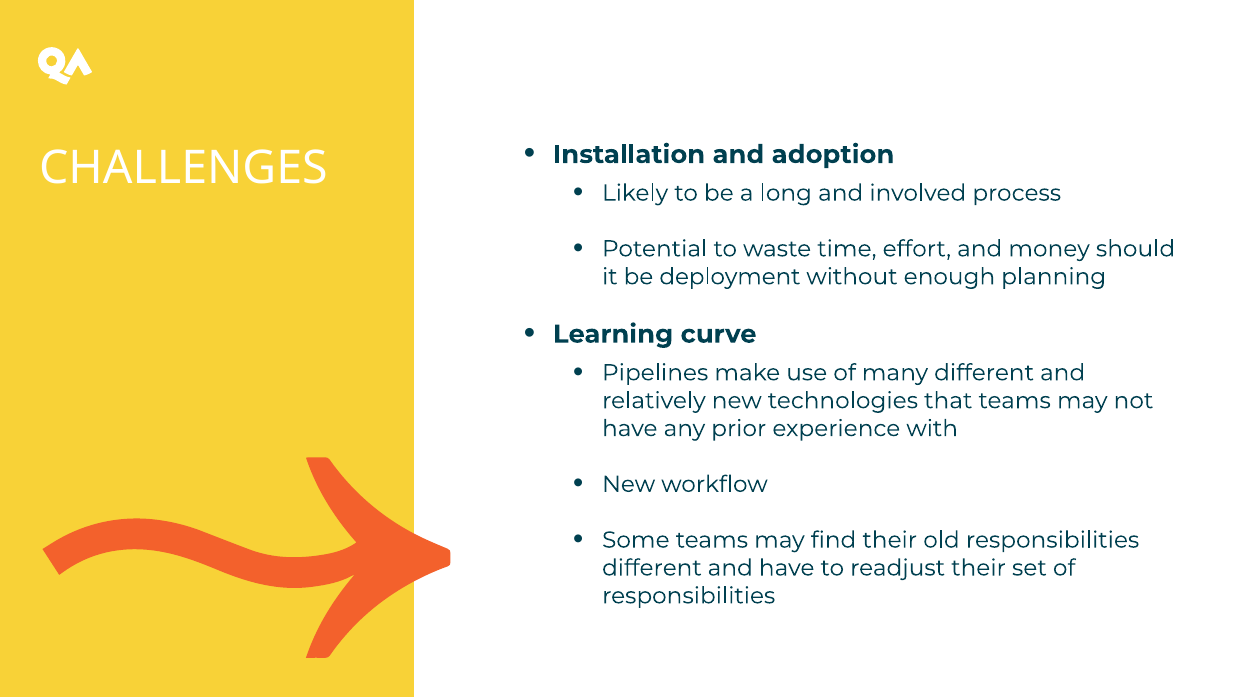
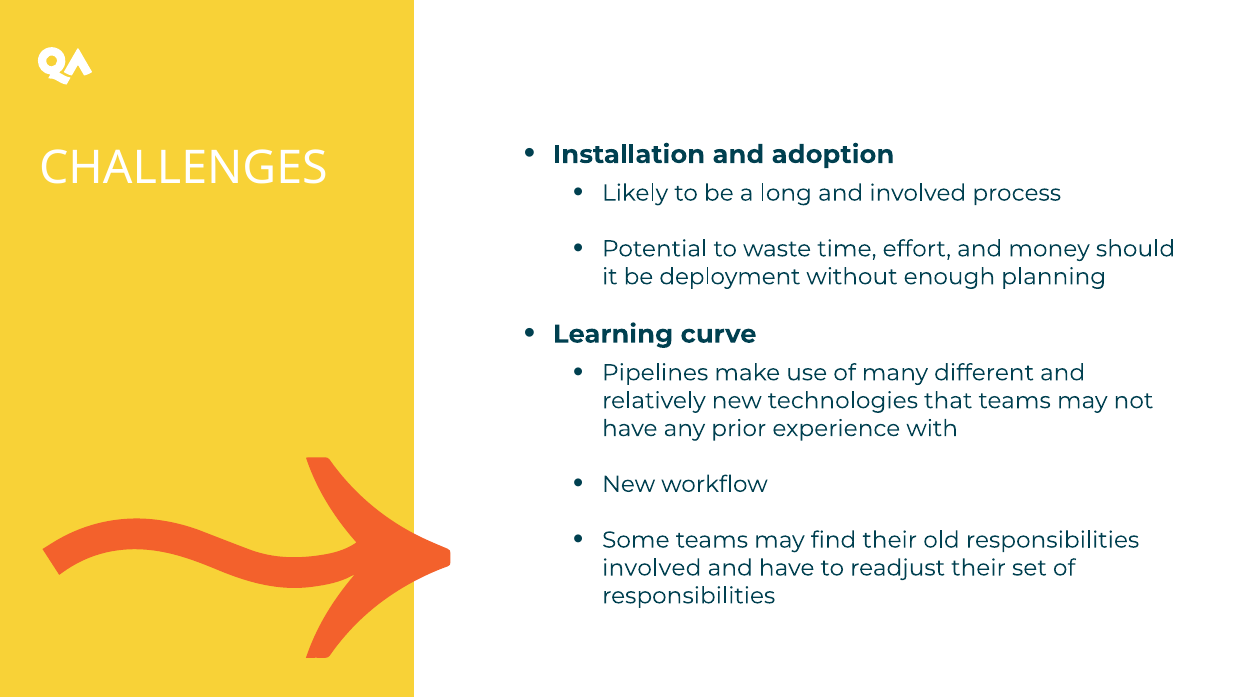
different: different -> involved (652, 568)
